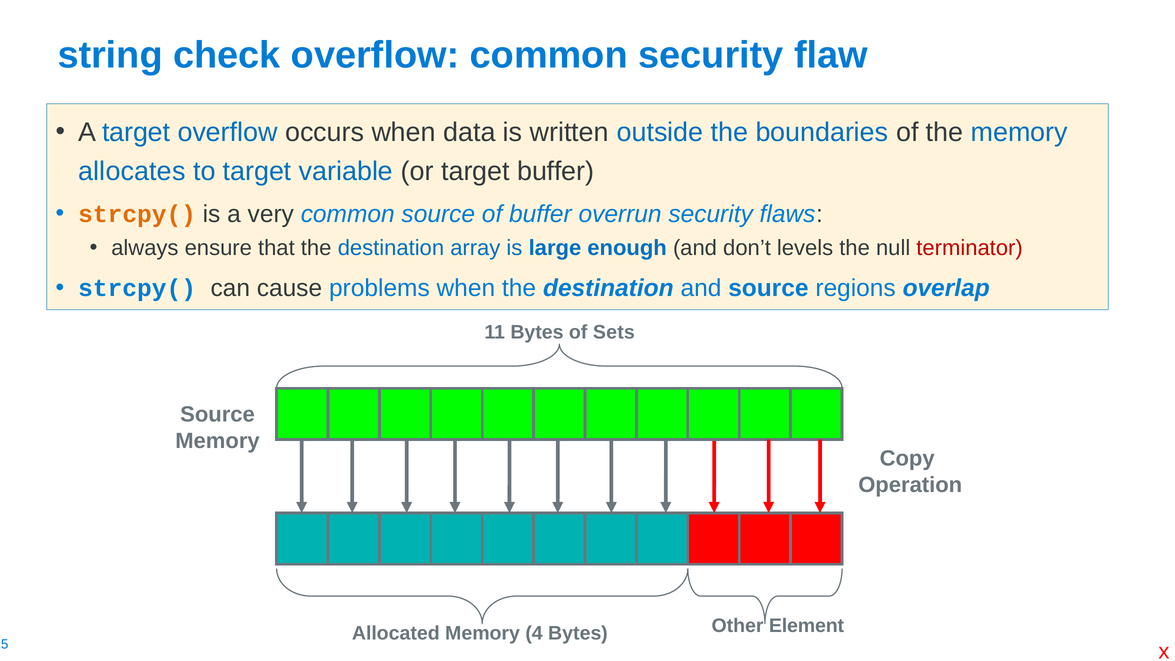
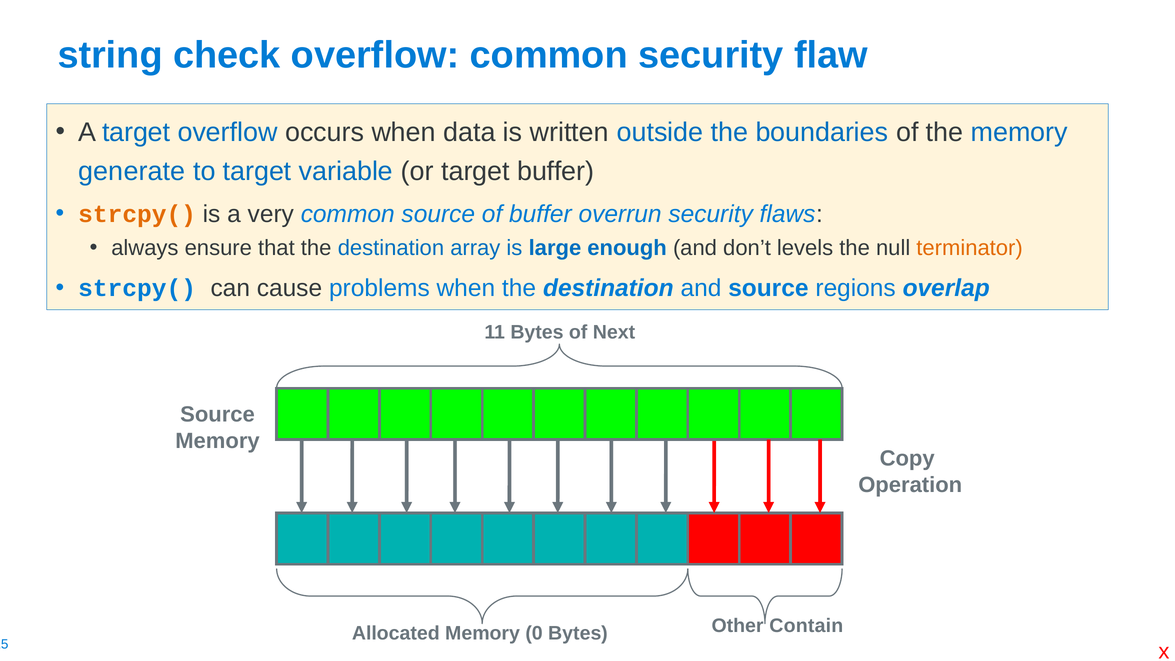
allocates: allocates -> generate (132, 171)
terminator colour: red -> orange (970, 248)
Sets: Sets -> Next (614, 332)
Element: Element -> Contain (806, 626)
4: 4 -> 0 (534, 633)
